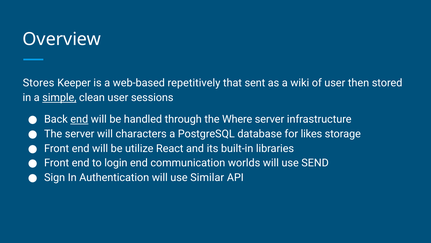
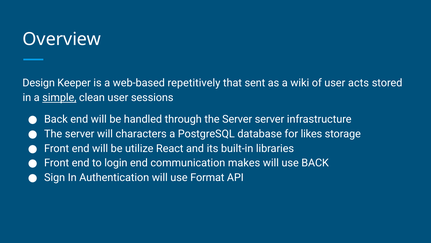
Stores: Stores -> Design (39, 83)
then: then -> acts (359, 83)
end underline: present -> none (79, 119)
through the Where: Where -> Server (237, 119)
worlds: worlds -> makes (244, 163)
use SEND: SEND -> BACK (315, 163)
Similar: Similar -> Format (207, 177)
